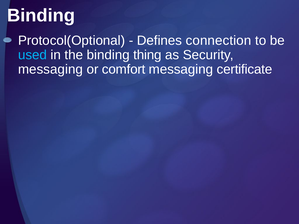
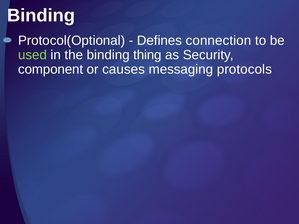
used colour: light blue -> light green (32, 55)
messaging: messaging -> component (51, 69)
comfort: comfort -> causes (124, 69)
certificate: certificate -> protocols (244, 69)
